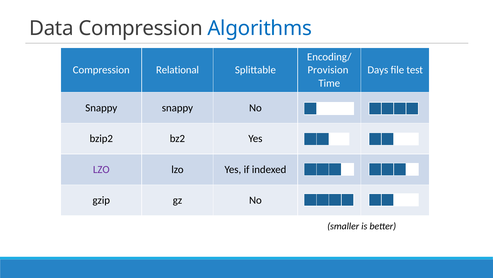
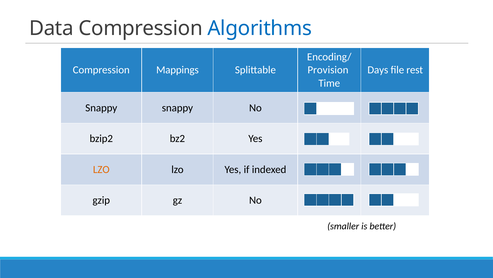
Relational: Relational -> Mappings (177, 70)
test: test -> rest (415, 70)
LZO colour: purple -> orange (101, 169)
